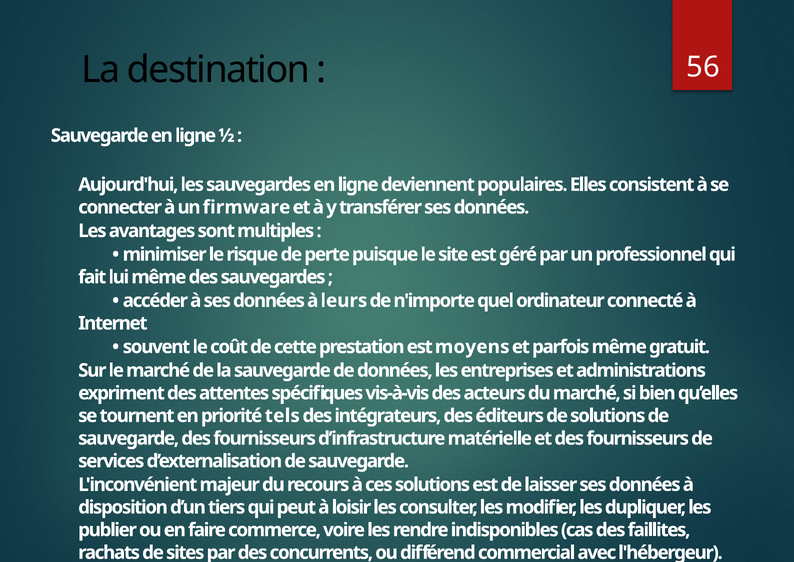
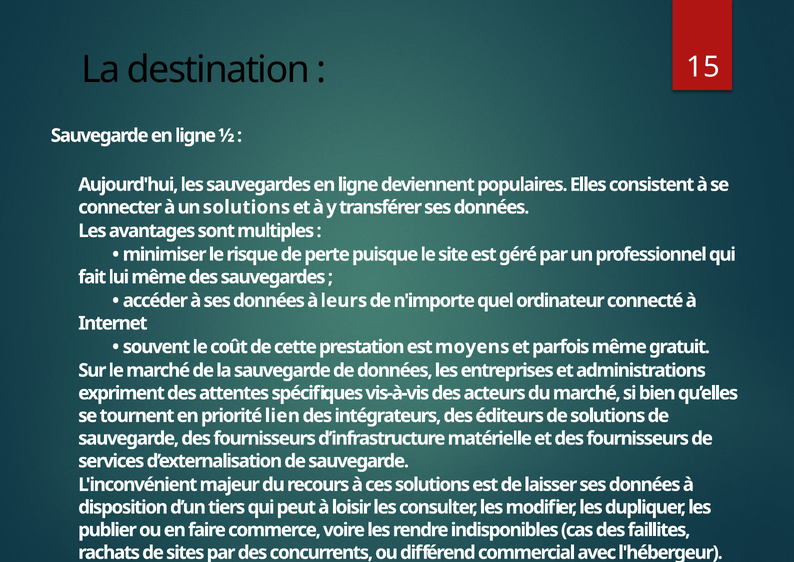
56: 56 -> 15 (703, 67)
un firmware: firmware -> solutions (246, 207)
tels: tels -> lien (282, 415)
